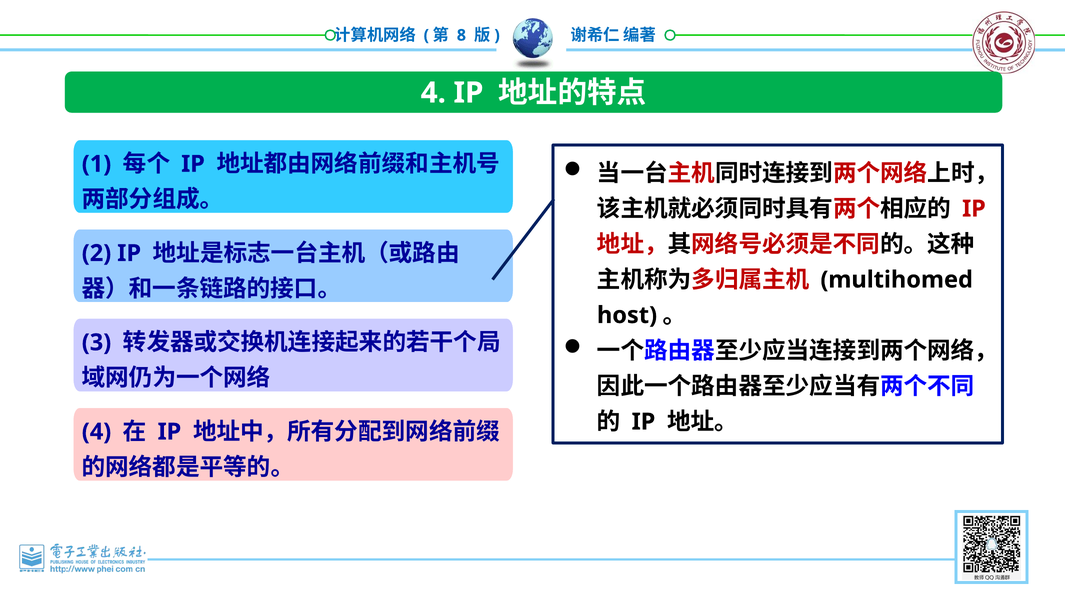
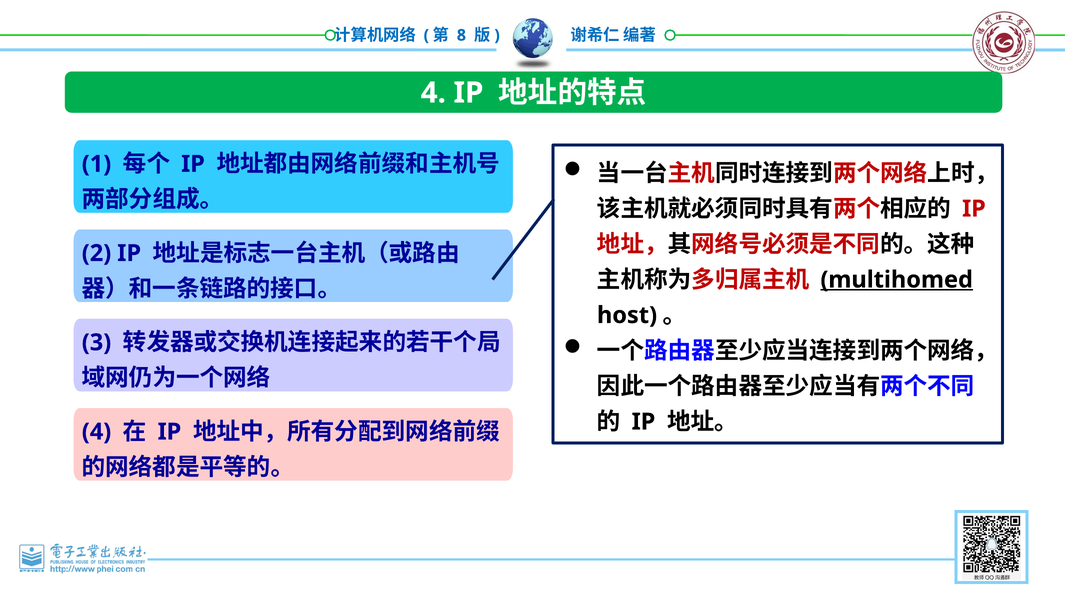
multihomed underline: none -> present (897, 280)
